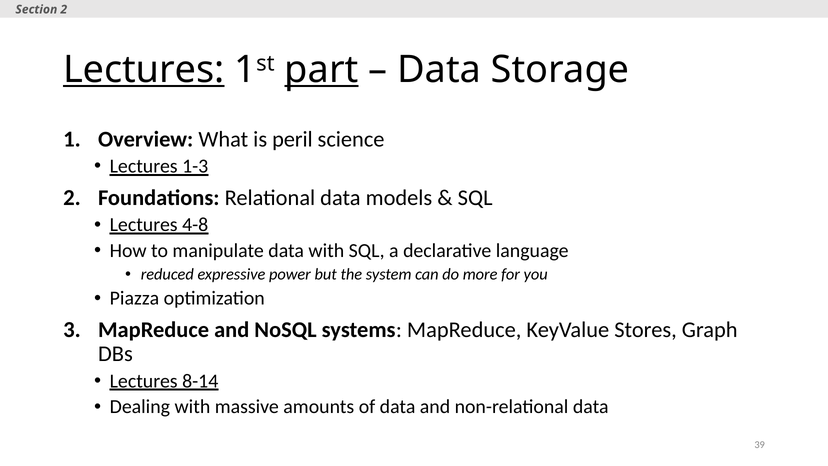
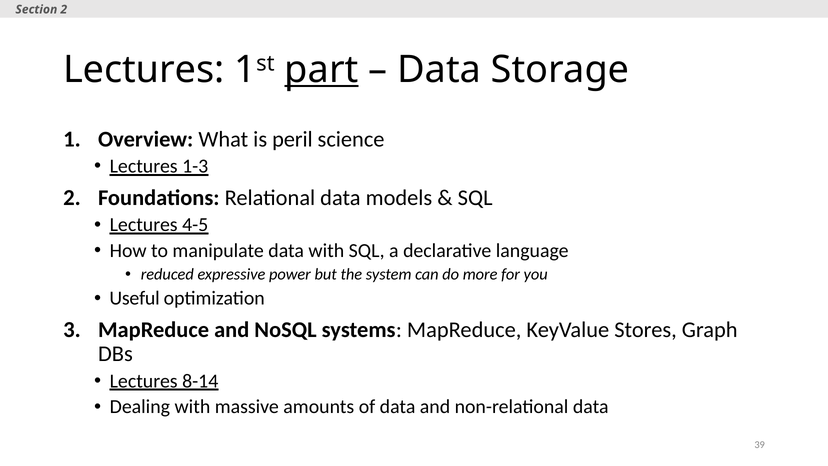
Lectures underline: present -> none (144, 70)
4-8: 4-8 -> 4-5 (195, 225)
Piazza: Piazza -> Useful (135, 298)
